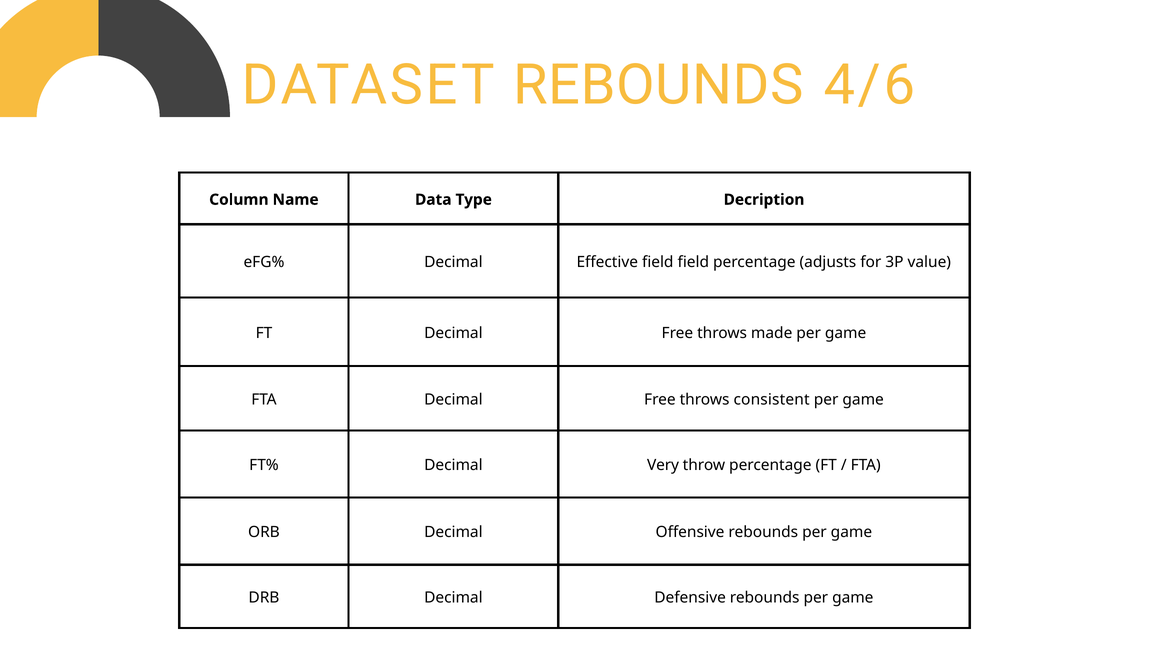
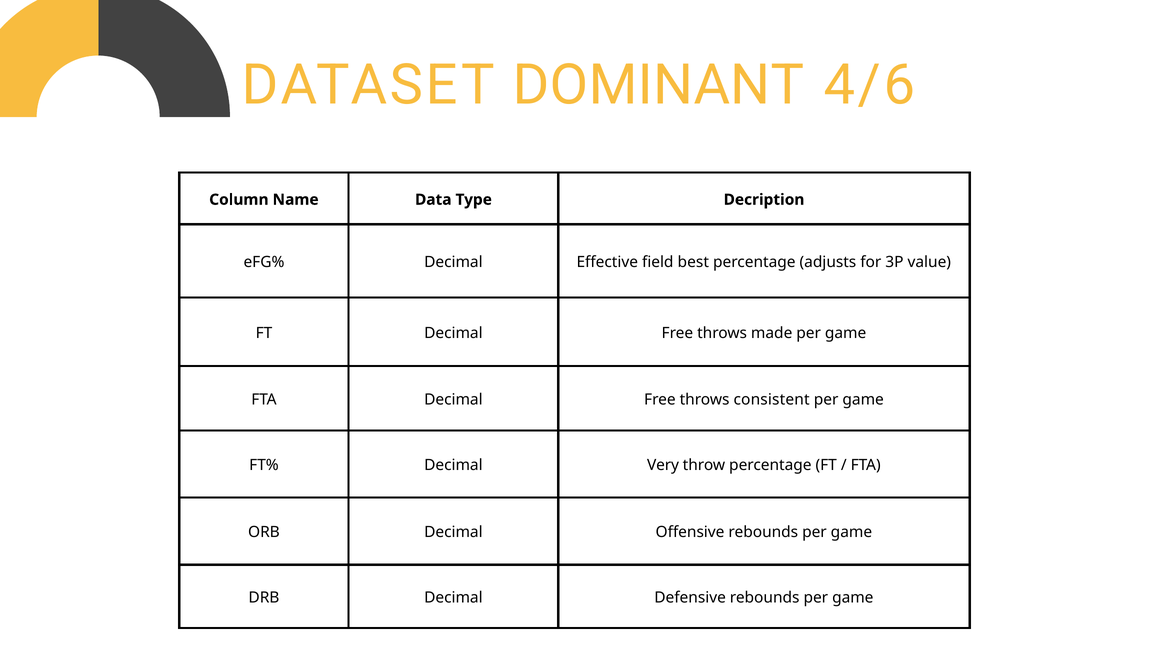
DATASET REBOUNDS: REBOUNDS -> DOMINANT (658, 85)
field field: field -> best (693, 262)
